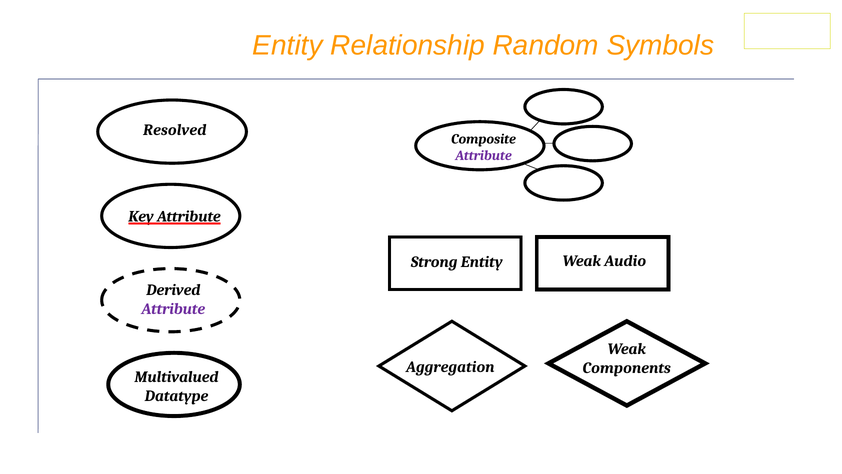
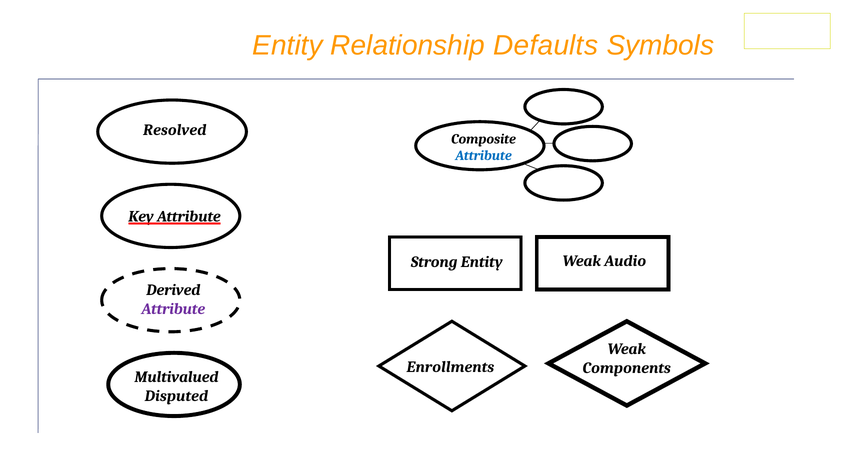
Random: Random -> Defaults (546, 46)
Attribute colour: purple -> blue (484, 156)
Aggregation: Aggregation -> Enrollments (450, 367)
Datatype: Datatype -> Disputed (176, 395)
